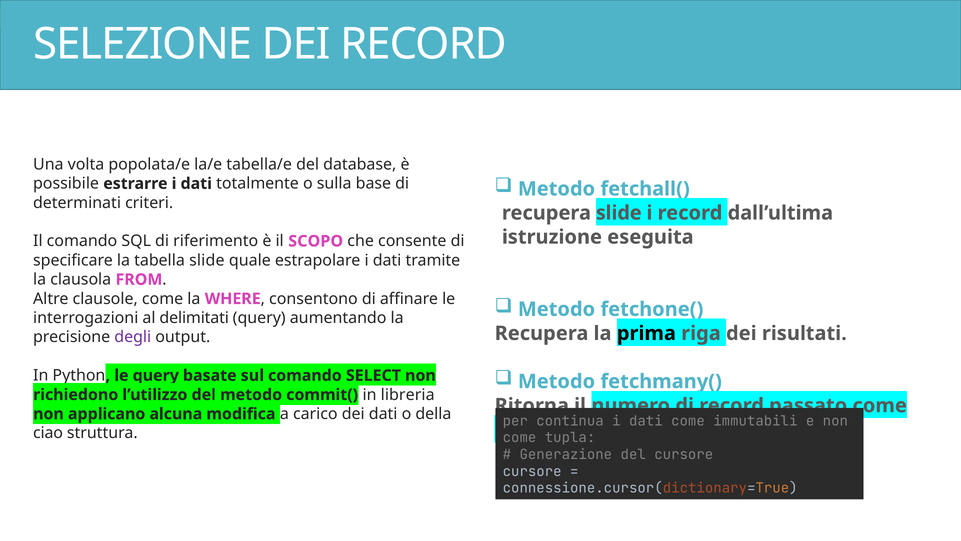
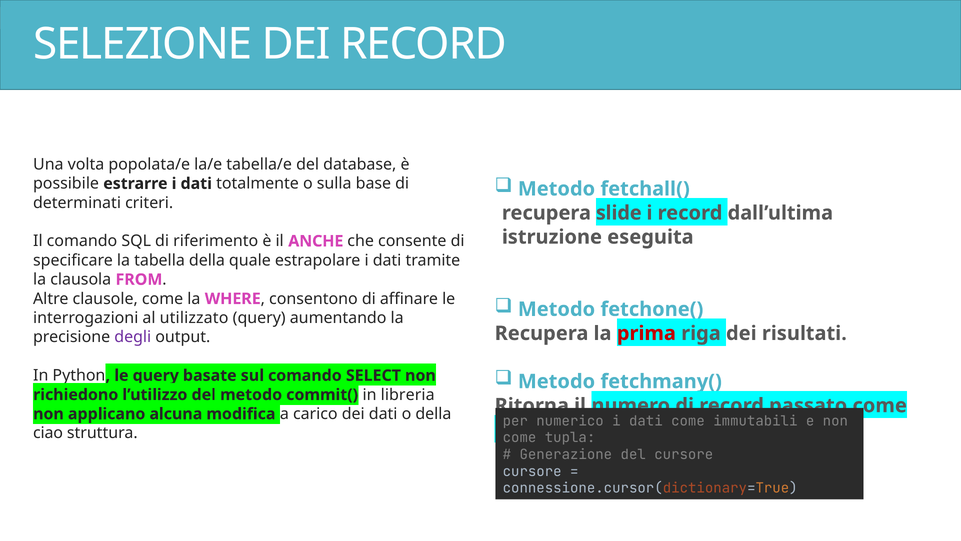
SCOPO: SCOPO -> ANCHE (316, 241)
tabella slide: slide -> della (207, 260)
delimitati: delimitati -> utilizzato (194, 318)
prima colour: black -> red (646, 333)
continua: continua -> numerico (570, 421)
